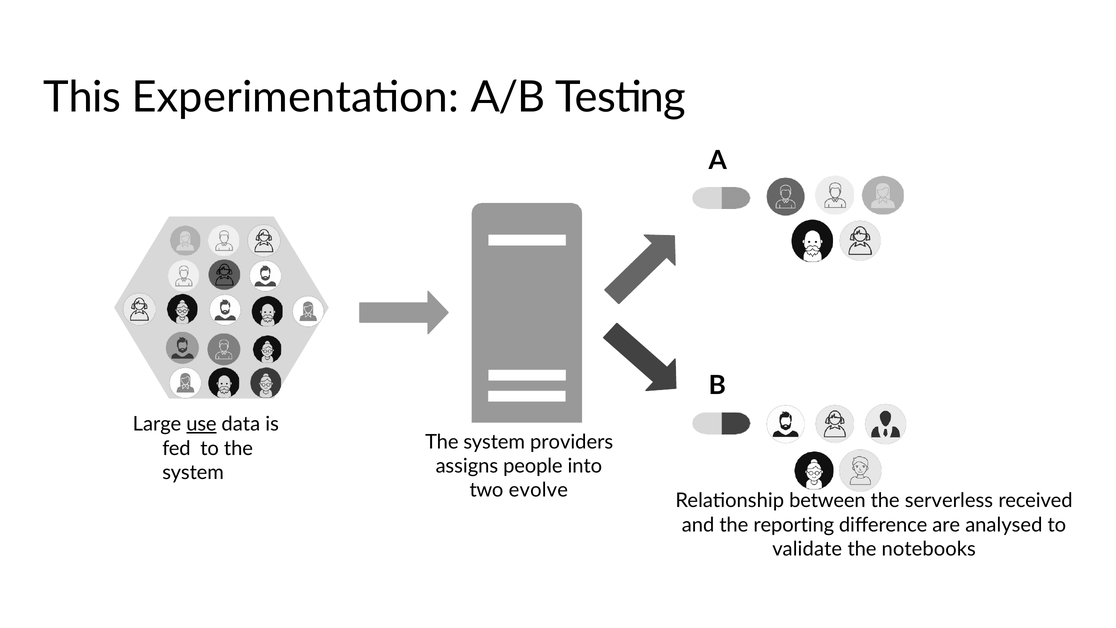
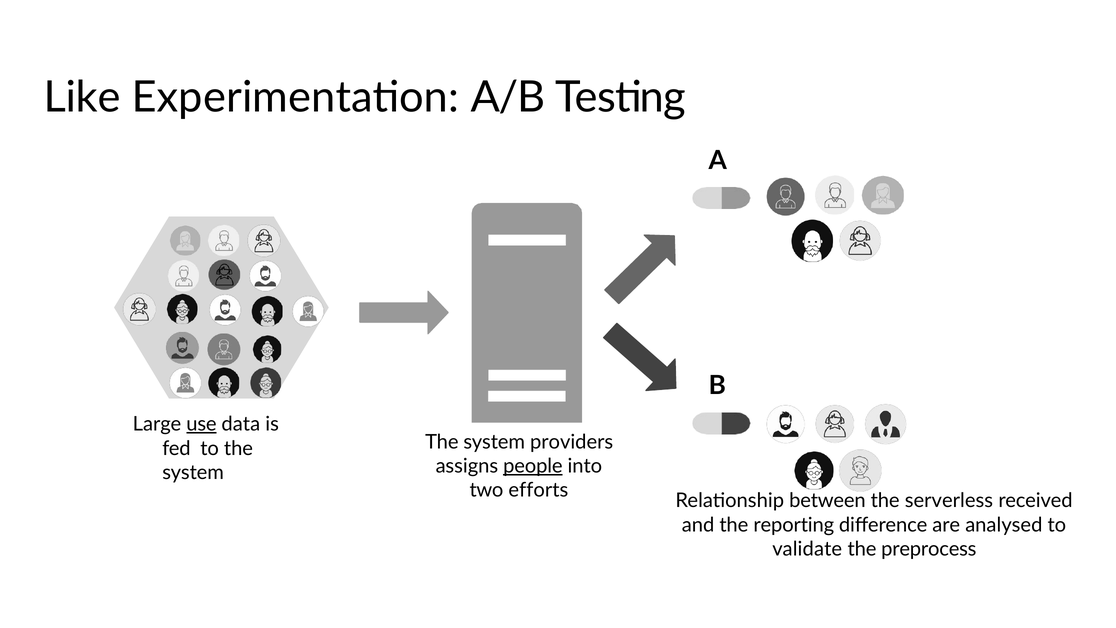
This: This -> Like (82, 97)
people underline: none -> present (533, 466)
evolve: evolve -> efforts (538, 490)
notebooks: notebooks -> preprocess (929, 549)
